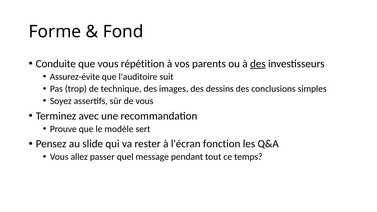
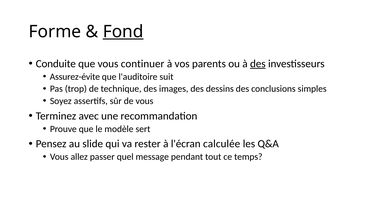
Fond underline: none -> present (123, 32)
répétition: répétition -> continuer (143, 64)
fonction: fonction -> calculée (222, 144)
